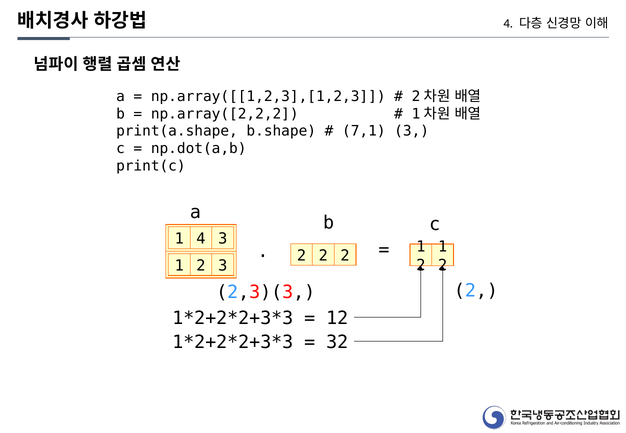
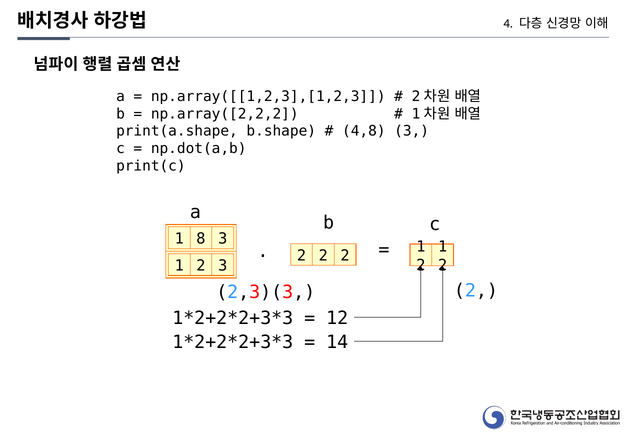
7,1: 7,1 -> 4,8 (364, 131)
1 4: 4 -> 8 (201, 239)
32: 32 -> 14 (337, 343)
